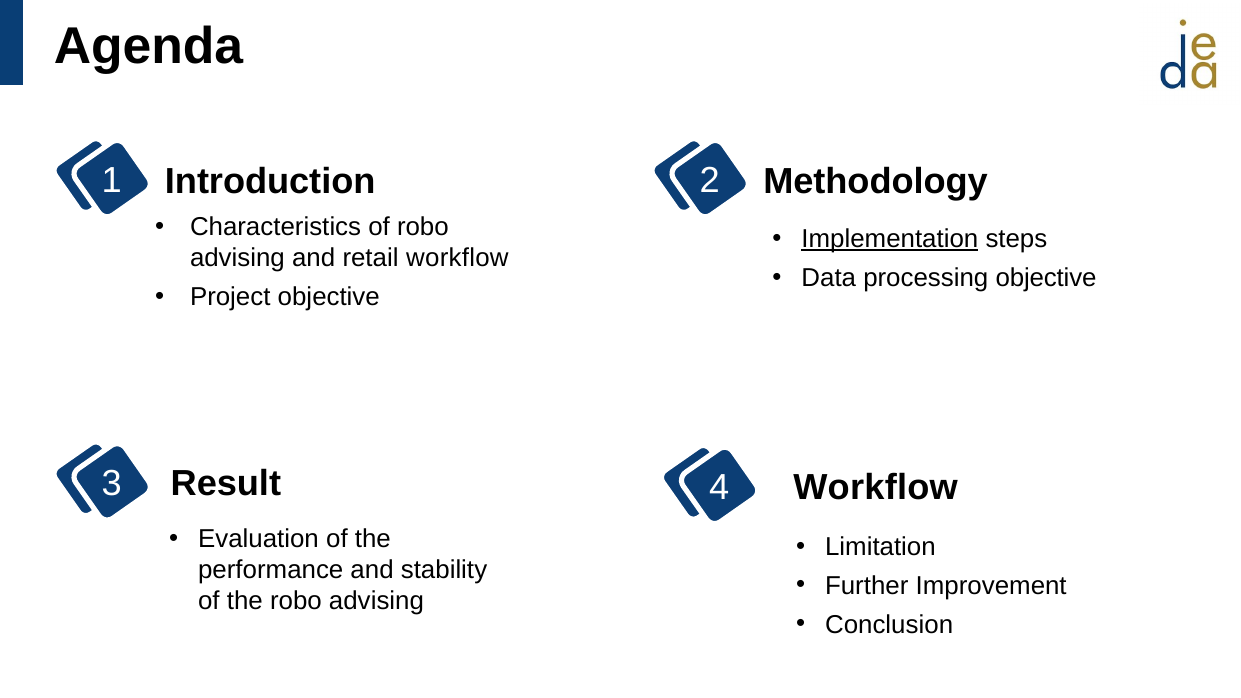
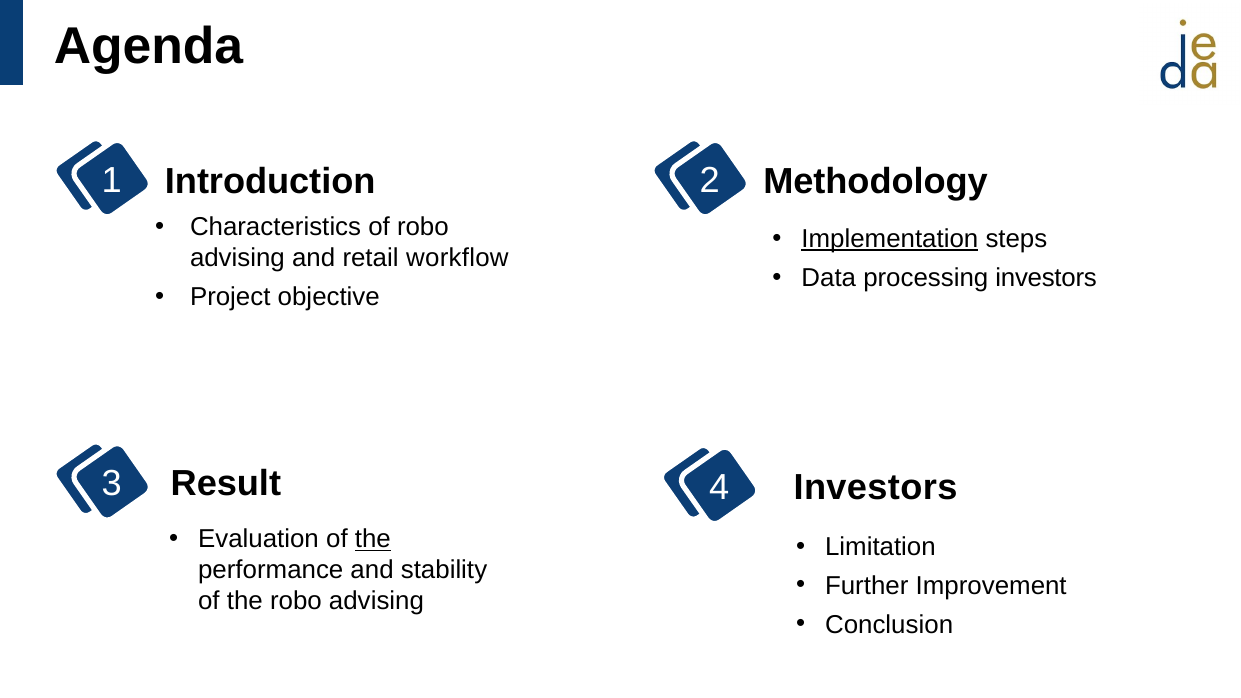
processing objective: objective -> investors (1046, 278)
Result Workflow: Workflow -> Investors (876, 488)
the underline: none -> present (373, 539)
